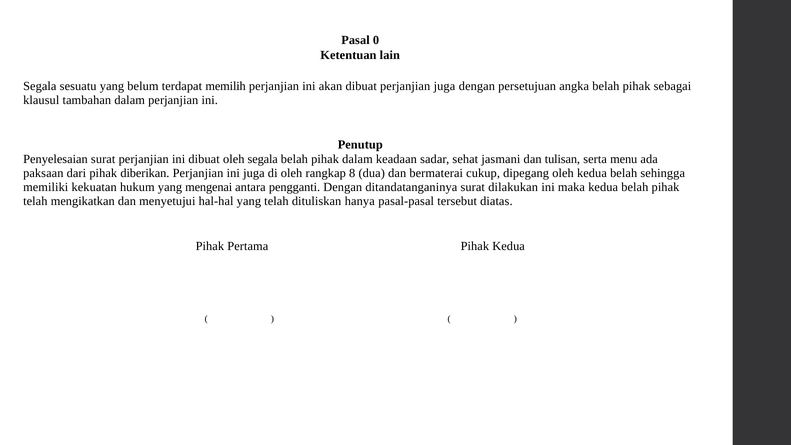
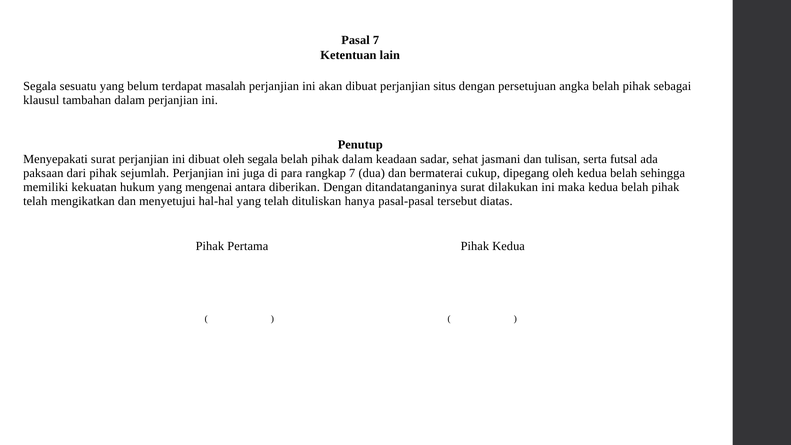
Pasal 0: 0 -> 7 (376, 40)
memilih: memilih -> masalah (226, 86)
perjanjian juga: juga -> situs (445, 86)
Penyelesaian: Penyelesaian -> Menyepakati (55, 159)
menu: menu -> futsal (624, 159)
diberikan: diberikan -> sejumlah (145, 173)
di oleh: oleh -> para (292, 173)
rangkap 8: 8 -> 7 (352, 173)
pengganti: pengganti -> diberikan (294, 187)
